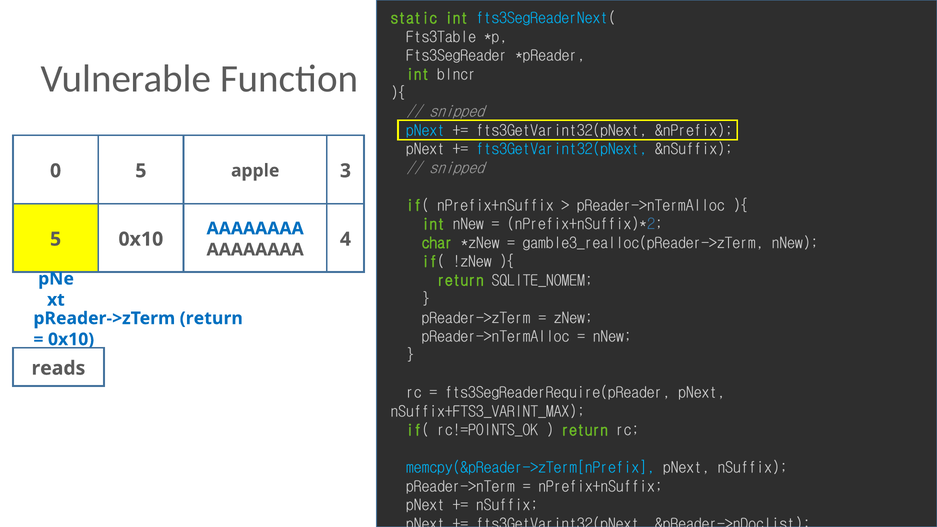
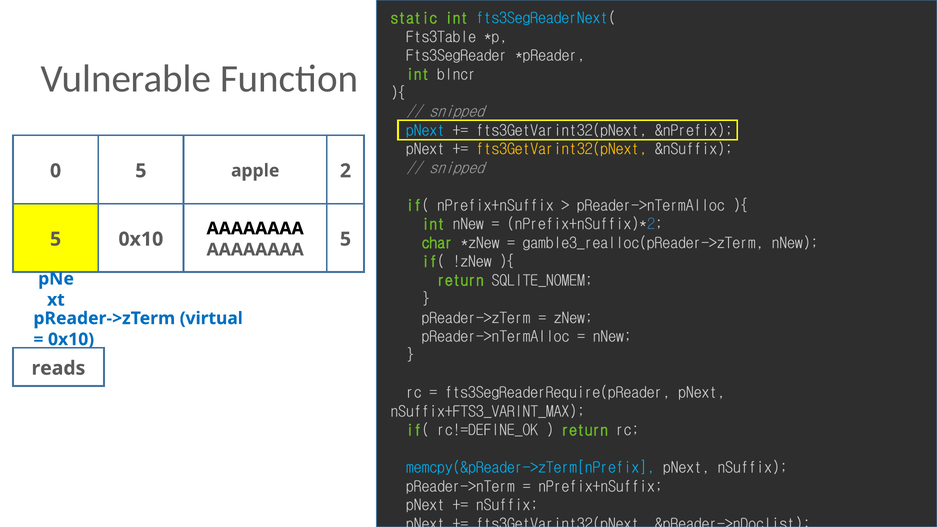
fts3GetVarint32(pNext colour: light blue -> yellow (561, 149)
3: 3 -> 2 (345, 171)
AAAAAAAA colour: blue -> black (255, 229)
AAAAAAAA 4: 4 -> 5 (345, 239)
pReader->zTerm return: return -> virtual (211, 318)
rc!=POINTS_OK: rc!=POINTS_OK -> rc!=DEFINE_OK (488, 430)
